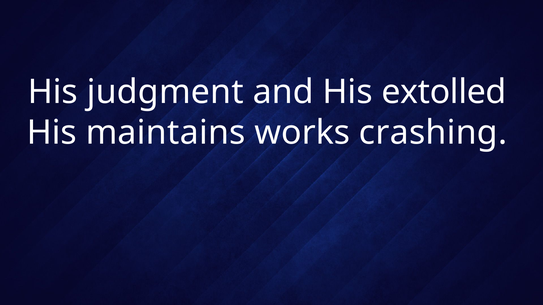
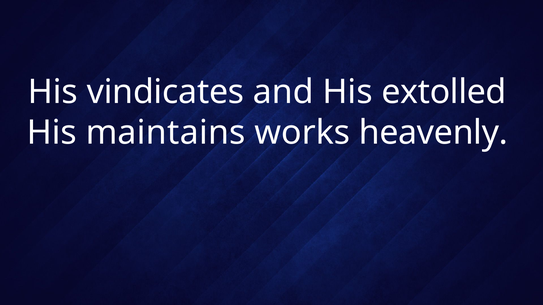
judgment: judgment -> vindicates (165, 92)
crashing: crashing -> heavenly (433, 133)
